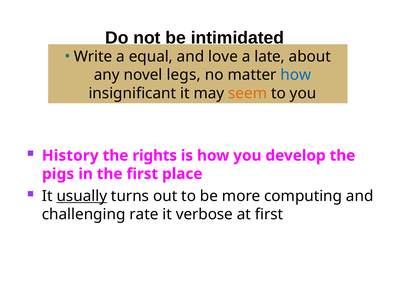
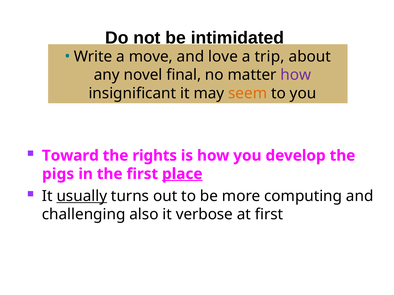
equal: equal -> move (151, 57)
late: late -> trip (270, 57)
legs: legs -> final (184, 75)
how colour: blue -> purple (296, 75)
History: History -> Toward (70, 156)
place underline: none -> present (182, 174)
rate: rate -> also (144, 215)
